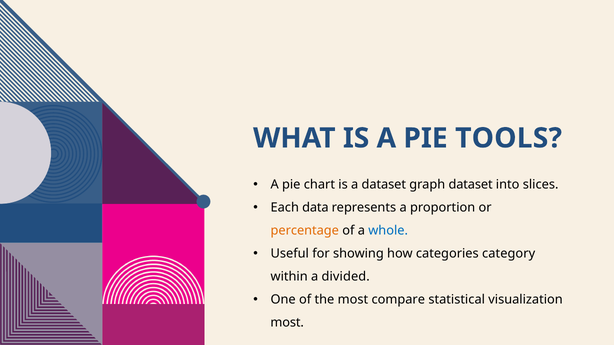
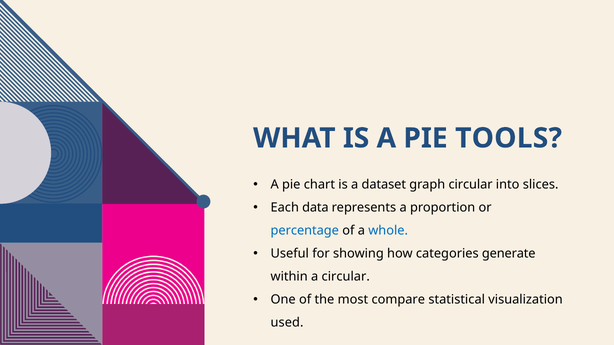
graph dataset: dataset -> circular (471, 185)
percentage colour: orange -> blue (305, 231)
category: category -> generate (509, 254)
a divided: divided -> circular (346, 277)
most: most -> used (287, 323)
